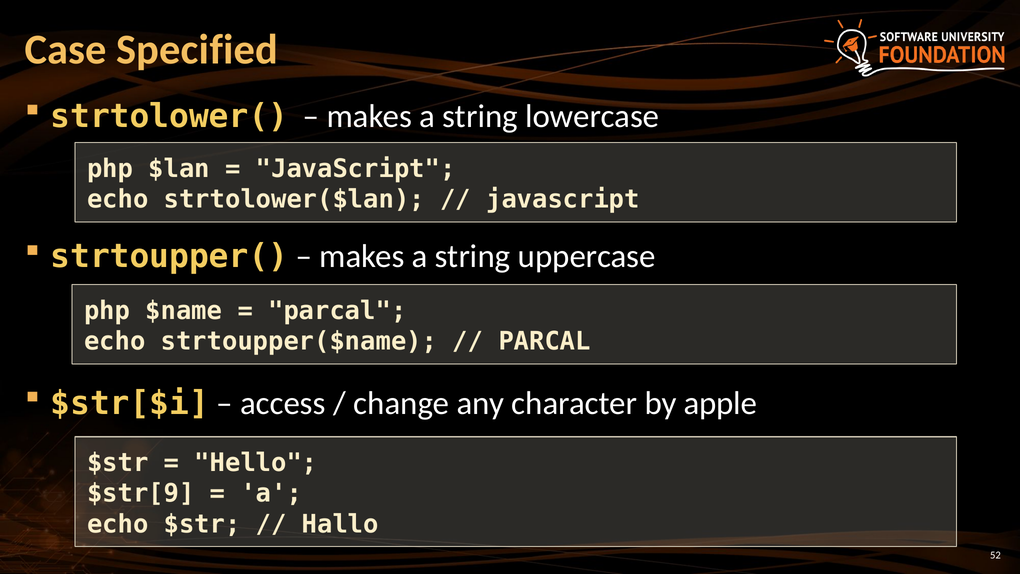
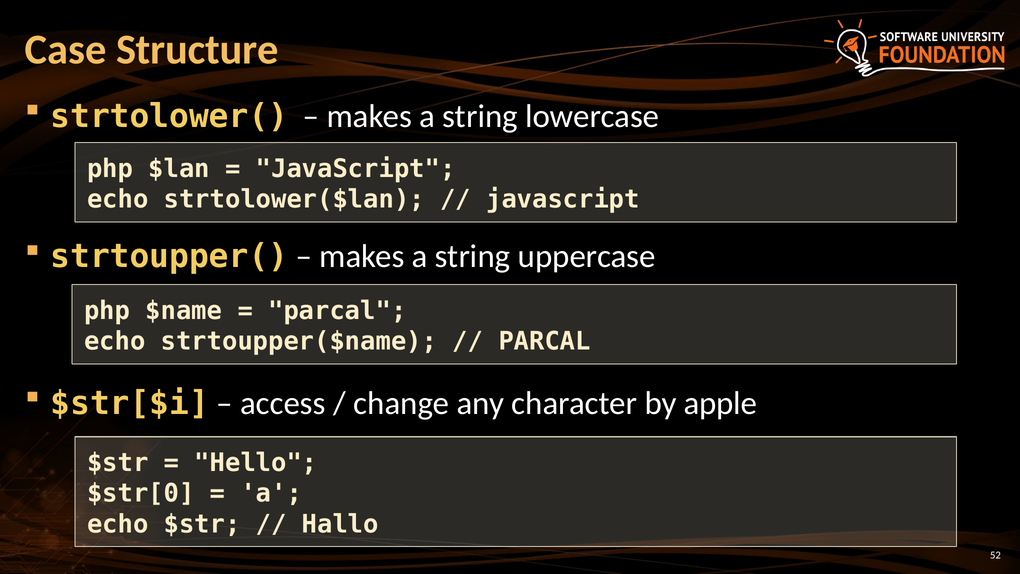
Specified: Specified -> Structure (197, 50)
$str[9: $str[9 -> $str[0 (141, 493)
